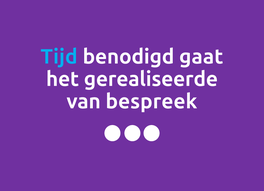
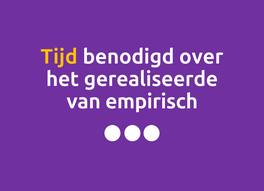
Tijd colour: light blue -> yellow (59, 57)
gaat: gaat -> over (201, 57)
bespreek: bespreek -> empirisch (152, 101)
